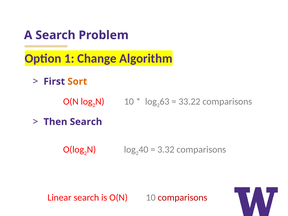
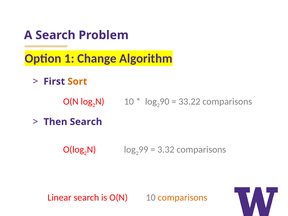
63: 63 -> 90 (165, 102)
40: 40 -> 99 (143, 150)
comparisons colour: red -> orange (183, 198)
